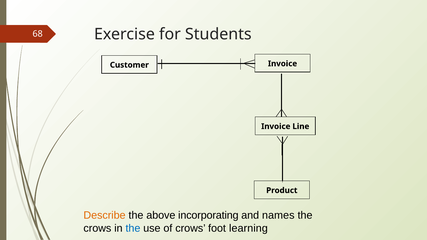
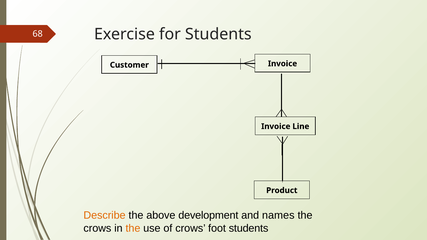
incorporating: incorporating -> development (208, 216)
the colour: blue -> orange (133, 228)
foot learning: learning -> students (249, 228)
